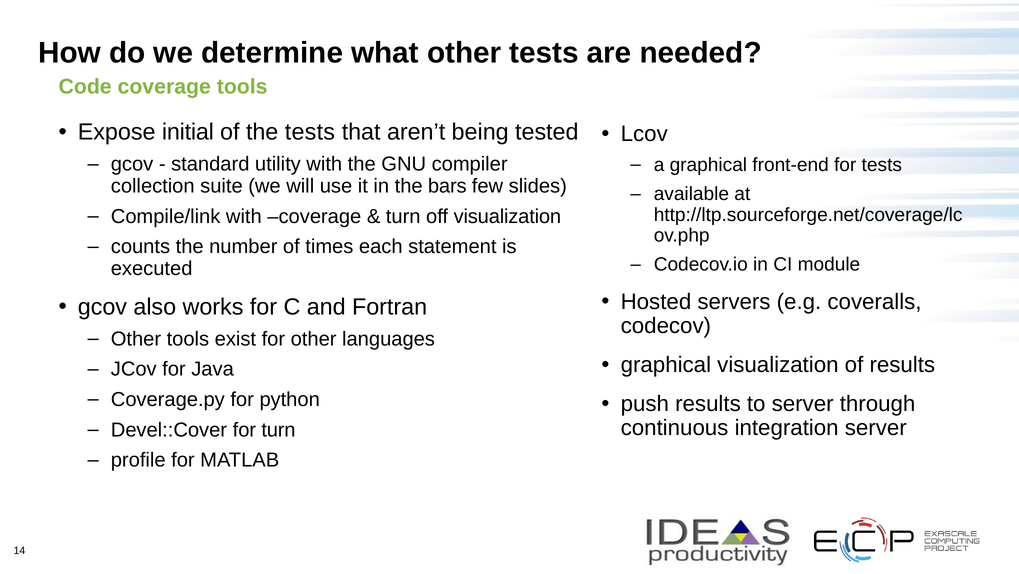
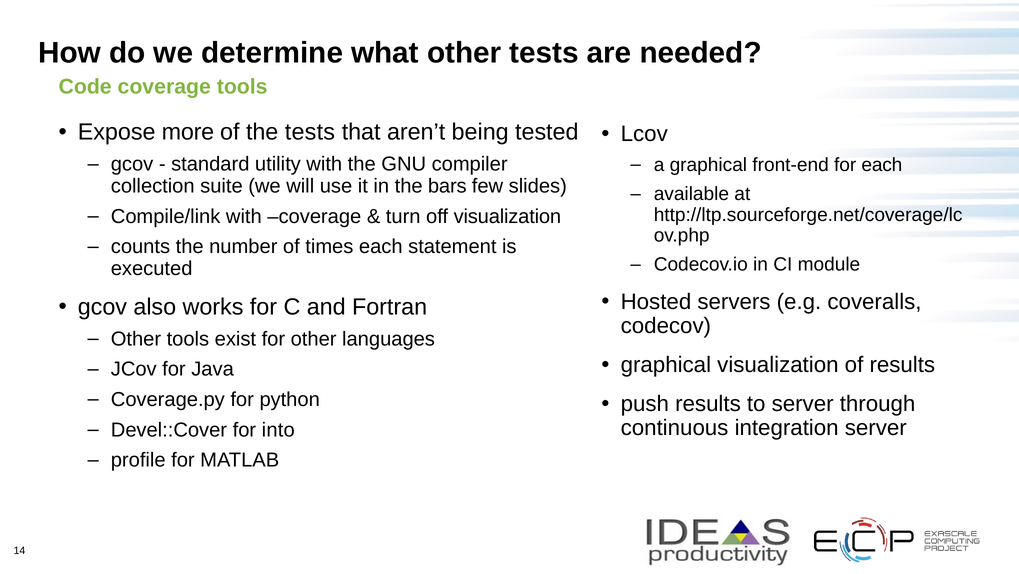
initial: initial -> more (188, 132)
for tests: tests -> each (882, 165)
for turn: turn -> into (278, 429)
